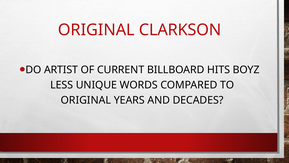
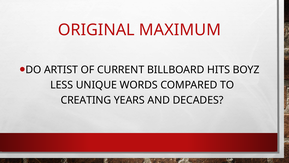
CLARKSON: CLARKSON -> MAXIMUM (180, 30)
ORIGINAL: ORIGINAL -> CREATING (86, 100)
